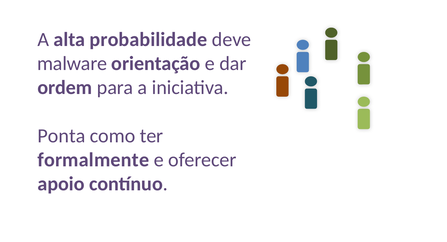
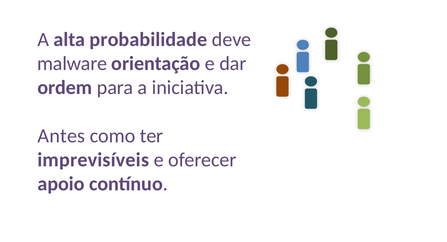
Ponta: Ponta -> Antes (61, 136)
formalmente: formalmente -> imprevisíveis (93, 160)
